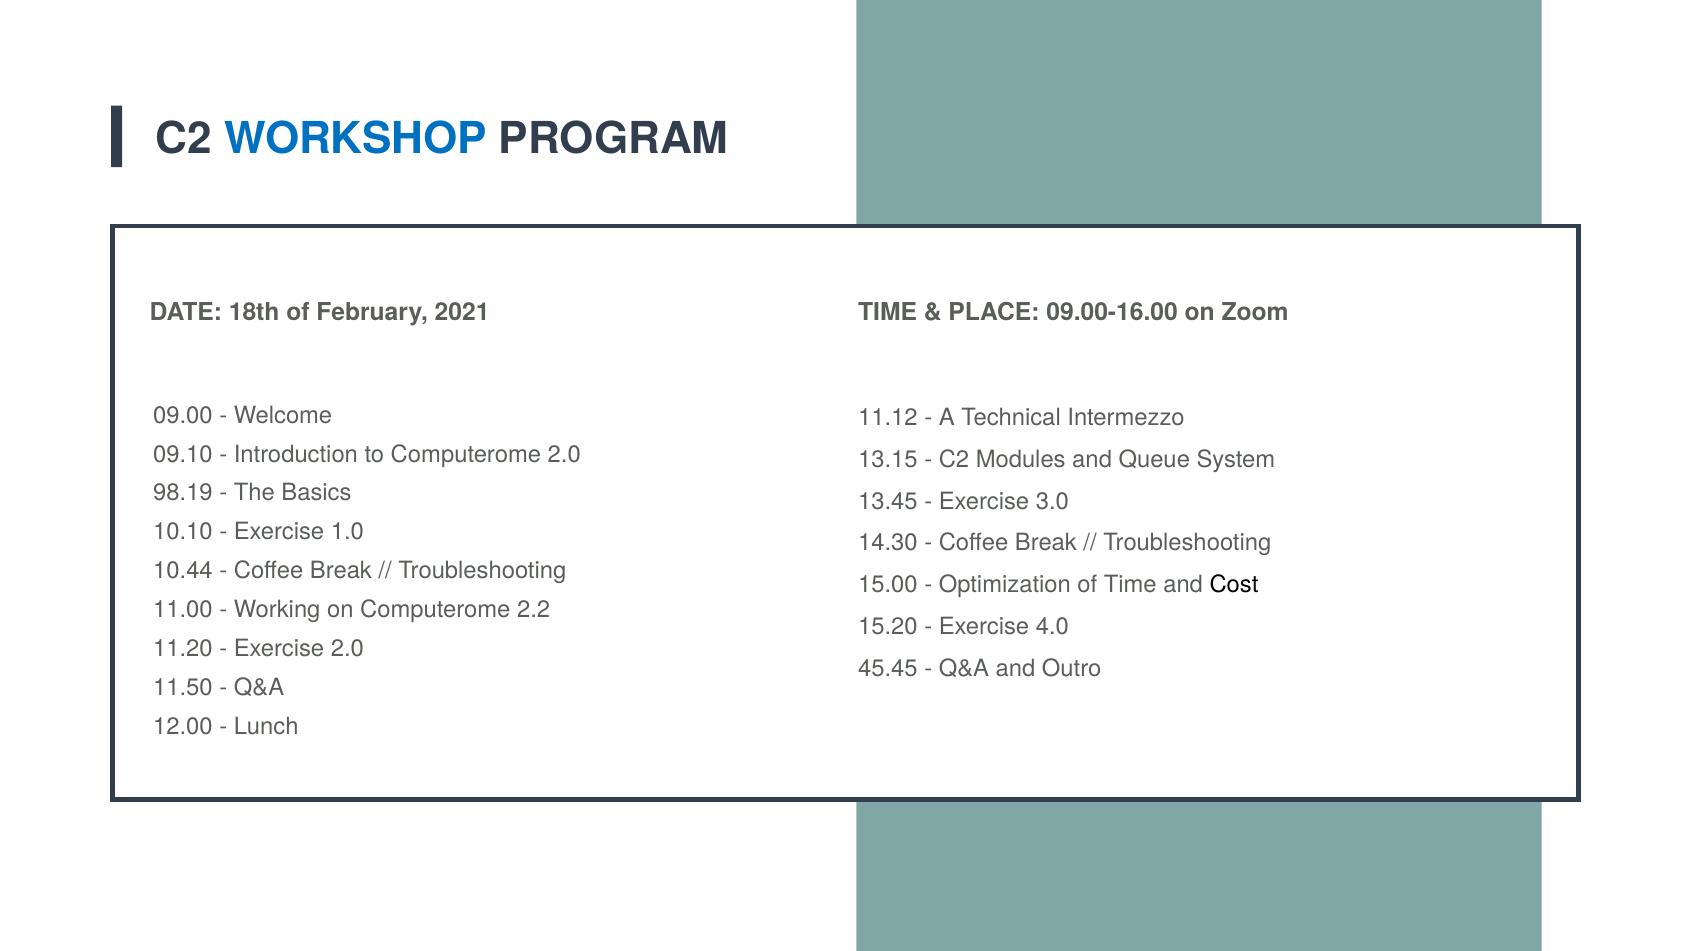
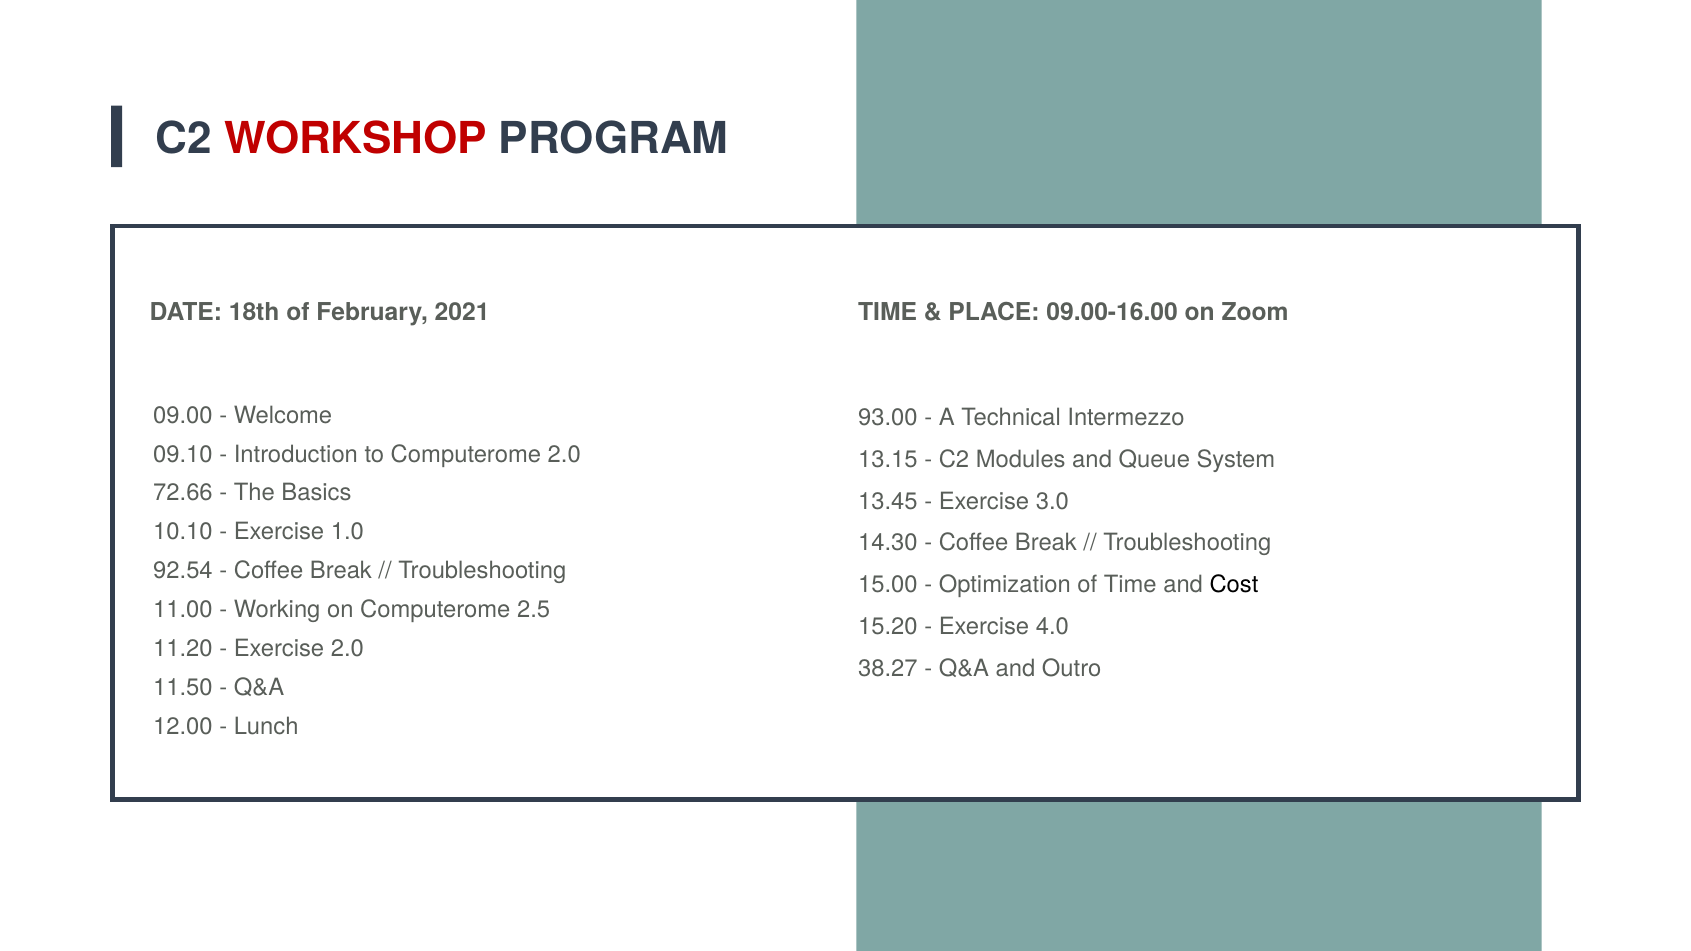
WORKSHOP colour: blue -> red (355, 139)
11.12: 11.12 -> 93.00 (888, 418)
98.19: 98.19 -> 72.66 (183, 493)
10.44: 10.44 -> 92.54 (183, 571)
2.2: 2.2 -> 2.5 (534, 610)
45.45: 45.45 -> 38.27 (888, 669)
